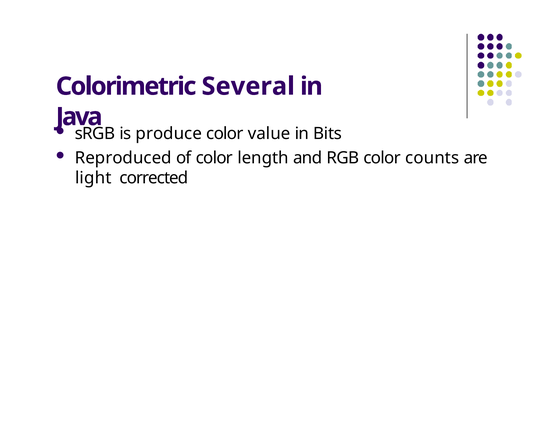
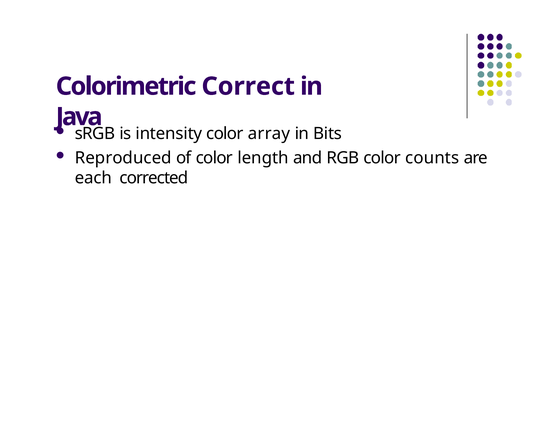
Several: Several -> Correct (248, 86)
produce: produce -> intensity (169, 133)
value: value -> array (269, 133)
light: light -> each (93, 178)
